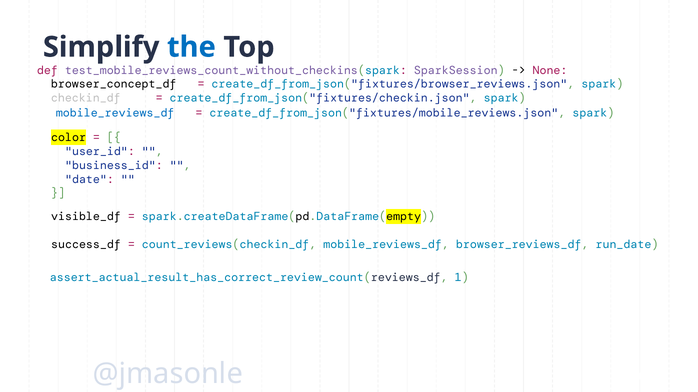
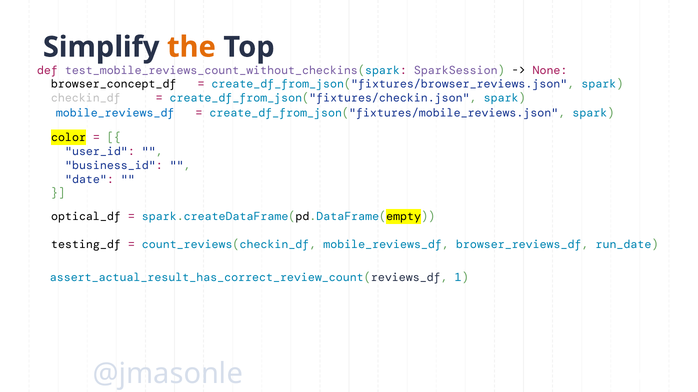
the colour: blue -> orange (191, 47)
visible_df: visible_df -> optical_df (86, 217)
success_df: success_df -> testing_df (86, 245)
